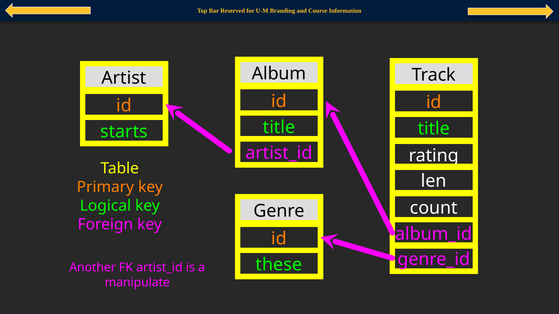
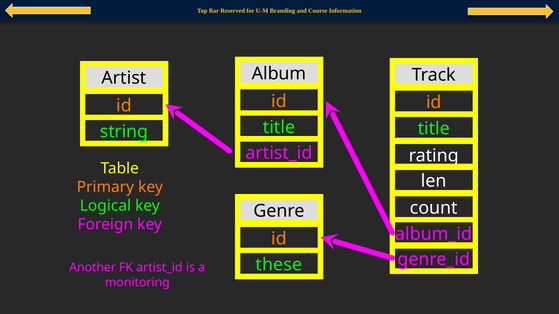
starts: starts -> string (124, 132)
manipulate: manipulate -> monitoring (137, 283)
